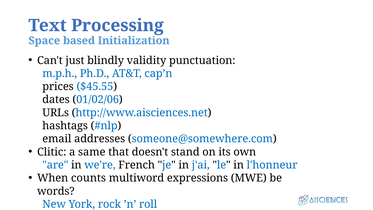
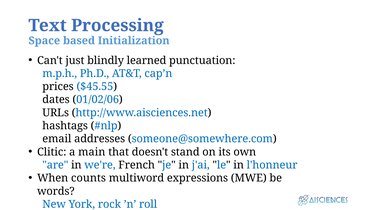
validity: validity -> learned (147, 60)
same: same -> main (92, 152)
